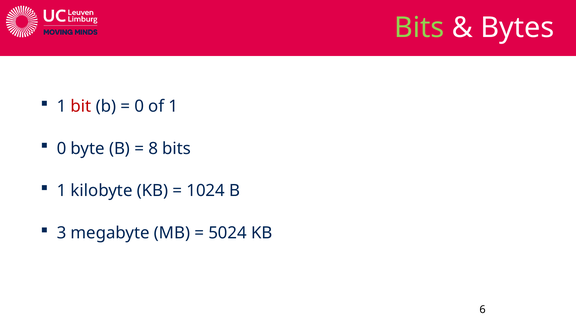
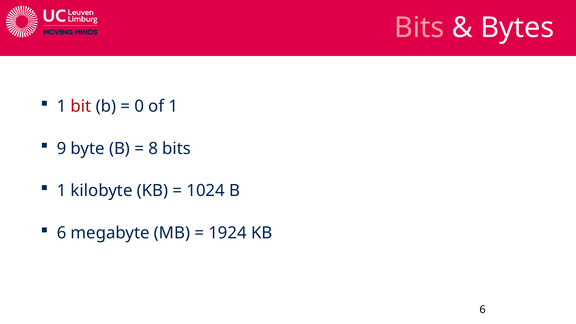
Bits colour: light green -> pink (419, 28)
0: 0 -> 9 (62, 149)
3: 3 -> 6 (62, 233)
5024: 5024 -> 1924 (228, 233)
